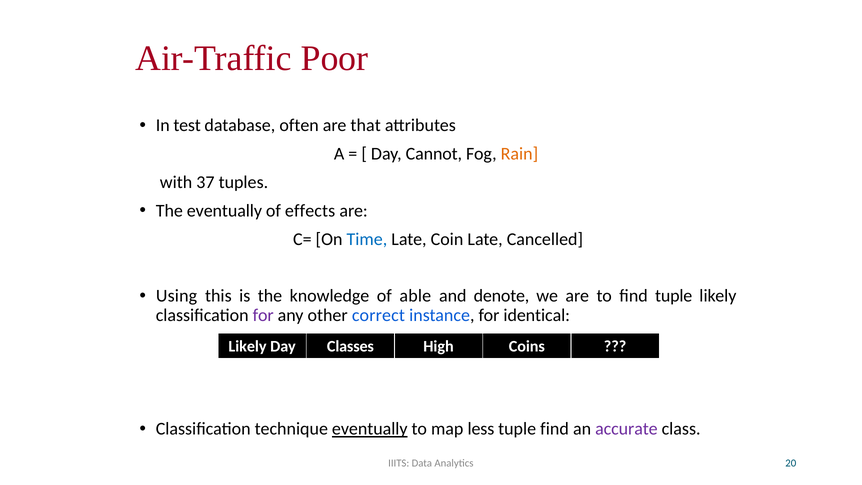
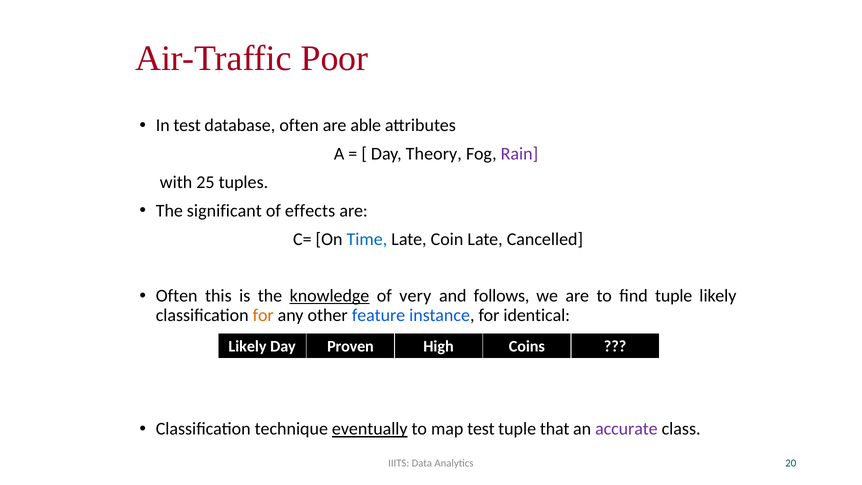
that: that -> able (366, 125)
Cannot: Cannot -> Theory (434, 154)
Rain colour: orange -> purple (519, 154)
37: 37 -> 25 (205, 182)
The eventually: eventually -> significant (224, 211)
Using: Using -> Often (177, 296)
knowledge underline: none -> present (329, 296)
able: able -> very (415, 296)
denote: denote -> follows (502, 296)
for colour: purple -> orange (263, 315)
correct: correct -> feature (379, 315)
Classes: Classes -> Proven (350, 346)
map less: less -> test (481, 429)
tuple find: find -> that (555, 429)
